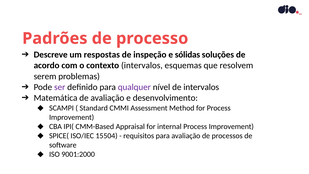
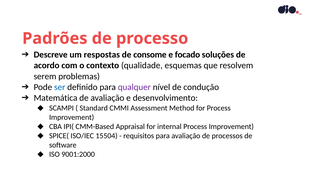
inspeção: inspeção -> consome (150, 55)
sólidas: sólidas -> focado (187, 55)
contexto intervalos: intervalos -> qualidade (142, 65)
ser colour: purple -> blue (60, 87)
de intervalos: intervalos -> condução (201, 87)
